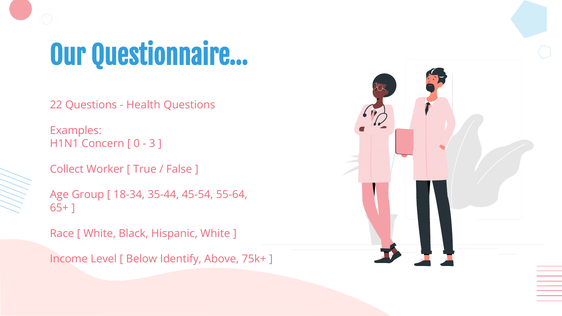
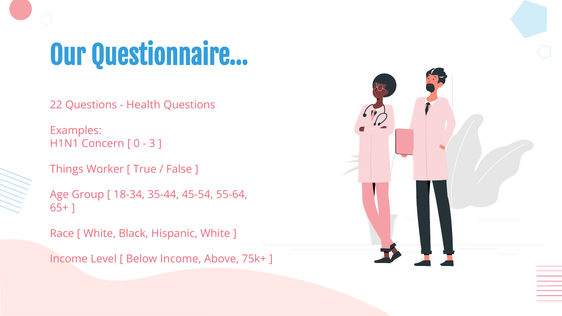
Collect: Collect -> Things (67, 169)
Below Identify: Identify -> Income (181, 259)
